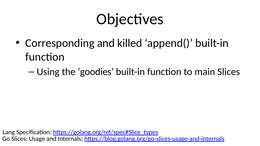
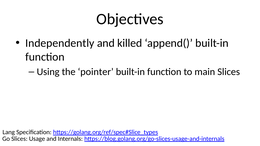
Corresponding: Corresponding -> Independently (60, 43)
goodies: goodies -> pointer (96, 72)
